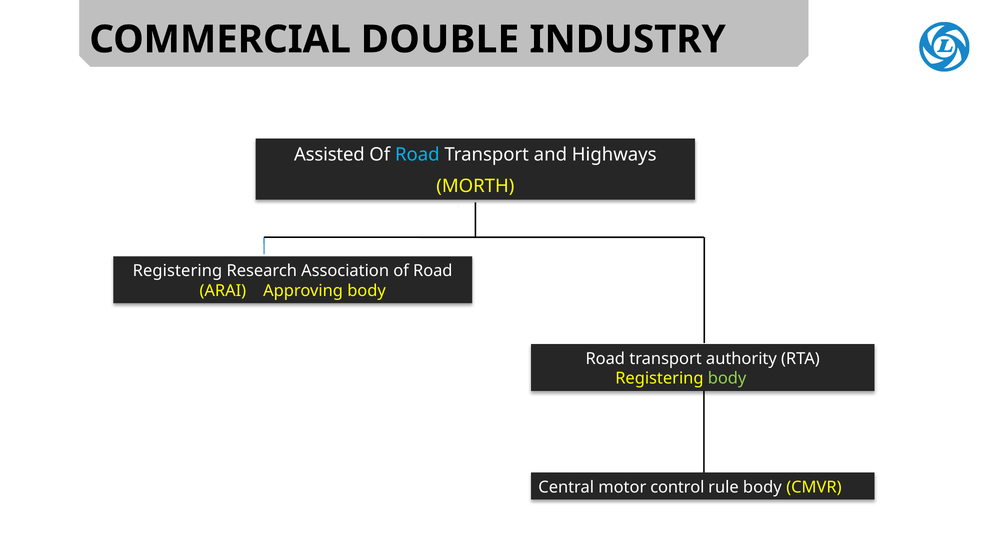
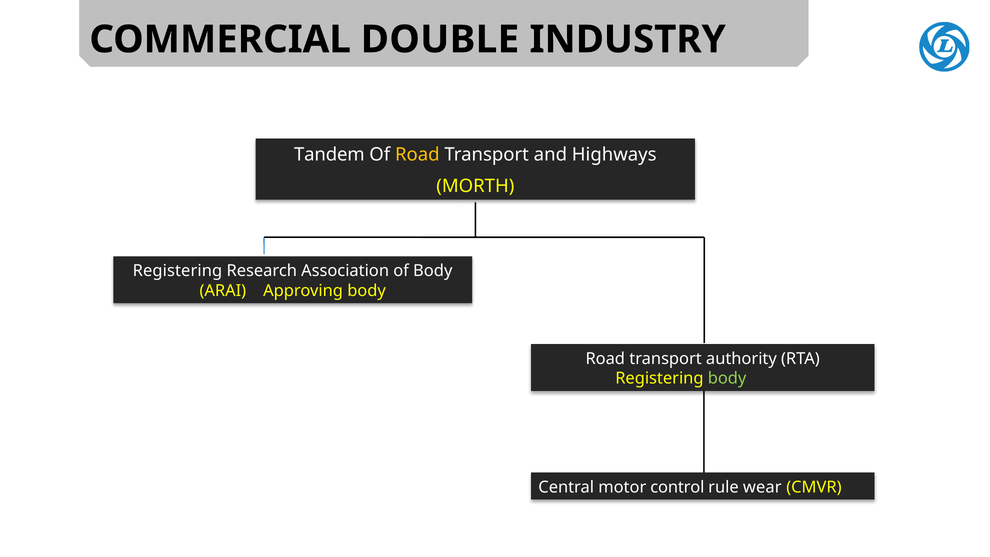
Assisted: Assisted -> Tandem (329, 155)
Road colour: light blue -> yellow (417, 155)
Association of Road: Road -> Body (433, 271)
rule body: body -> wear (762, 487)
